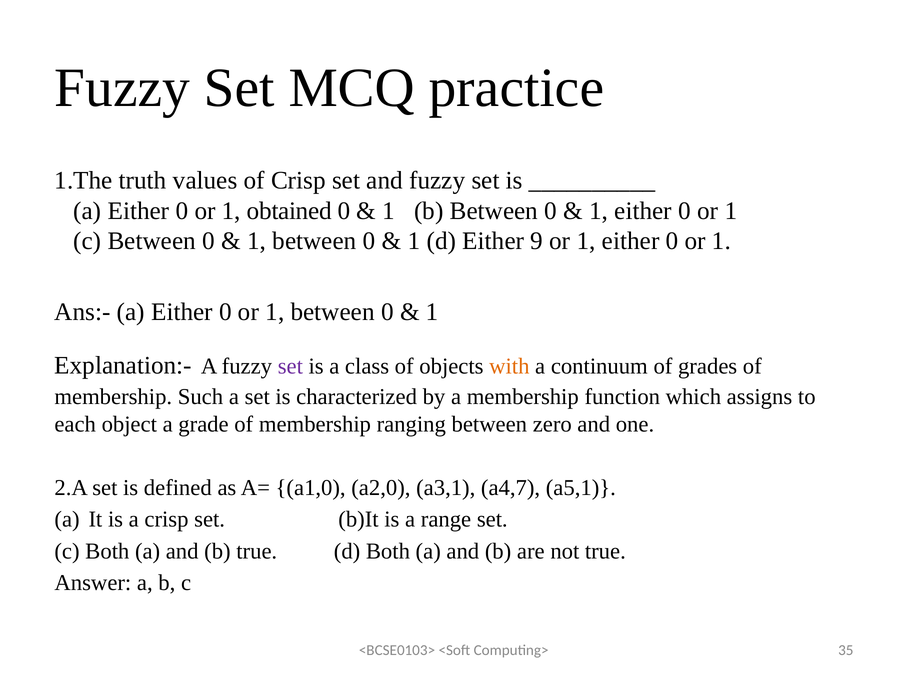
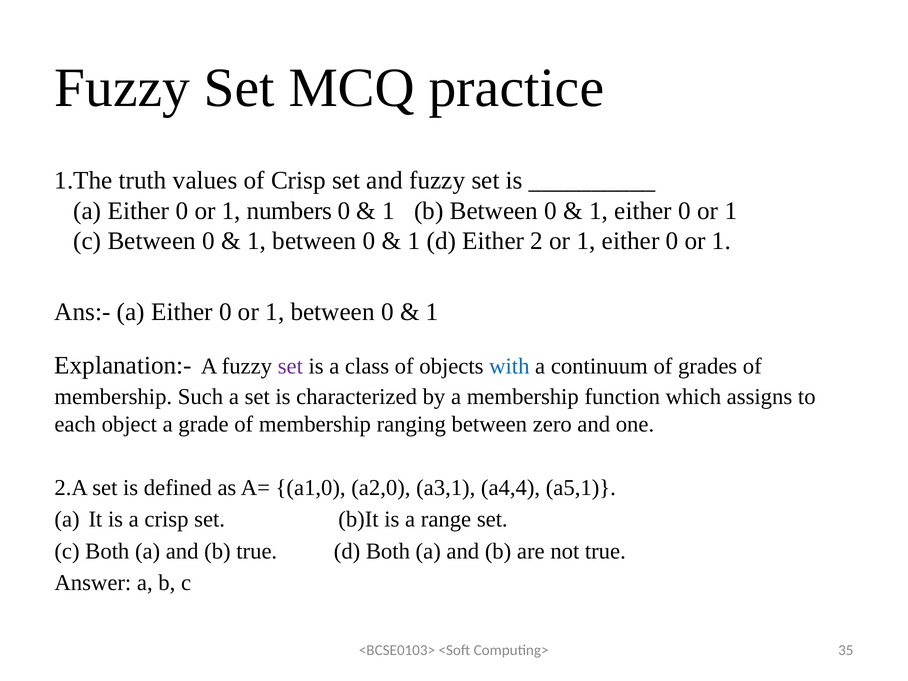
obtained: obtained -> numbers (289, 211)
9: 9 -> 2 (537, 241)
with colour: orange -> blue (509, 366)
a4,7: a4,7 -> a4,4 (511, 488)
